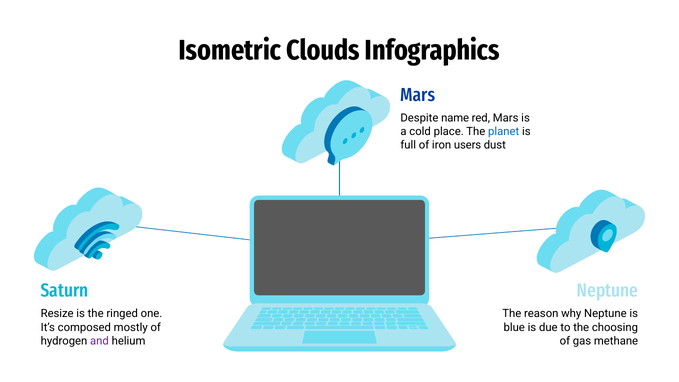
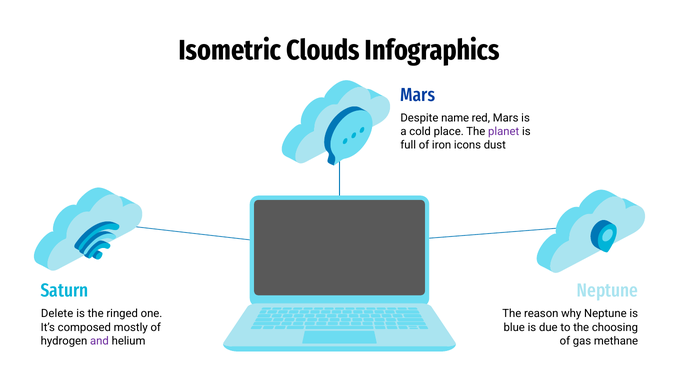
planet colour: blue -> purple (504, 132)
users: users -> icons (468, 145)
Resize: Resize -> Delete (57, 314)
